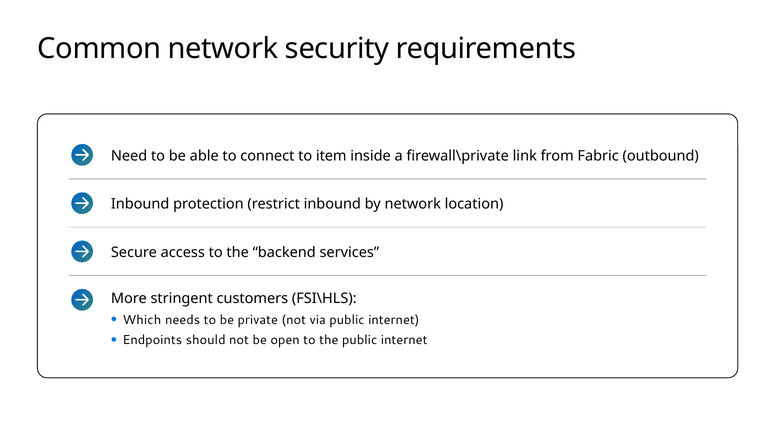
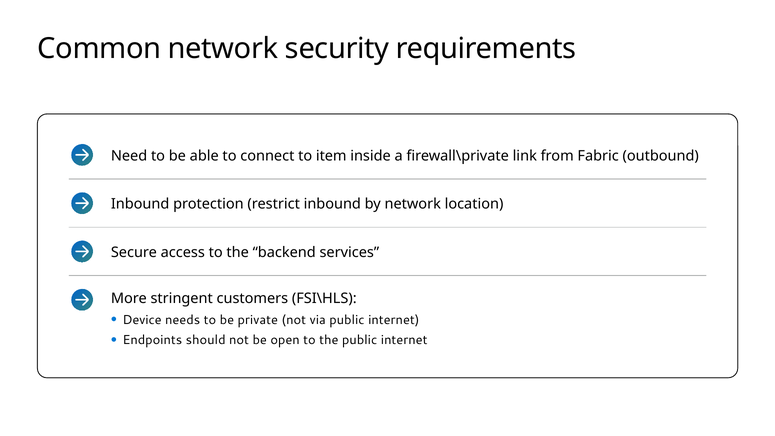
Which: Which -> Device (142, 320)
